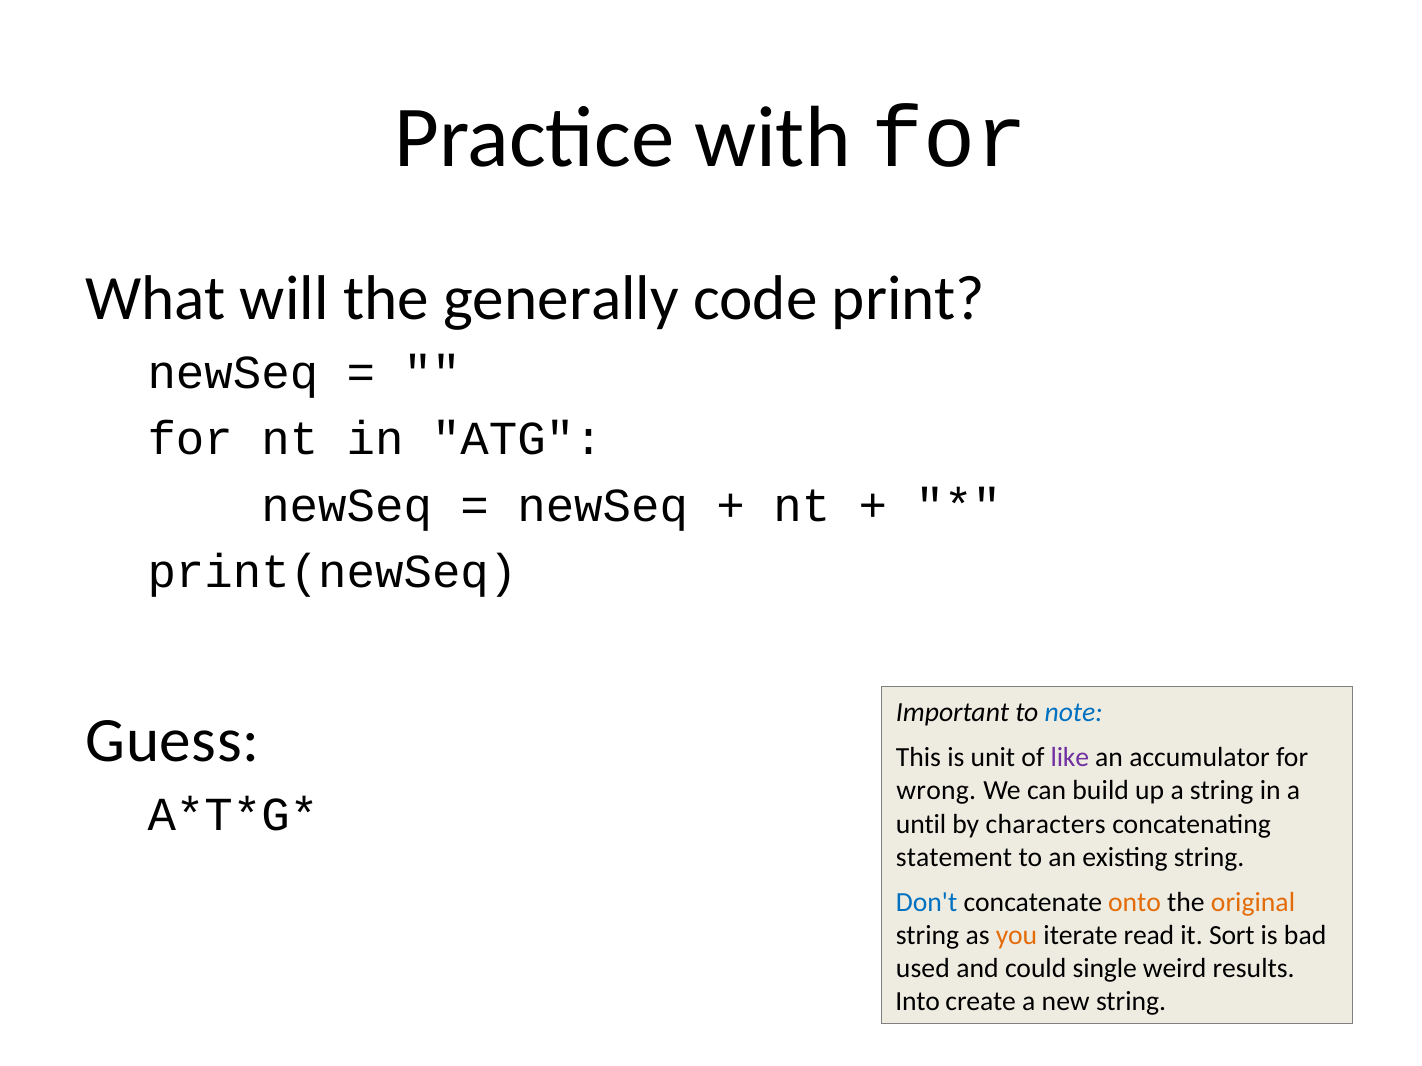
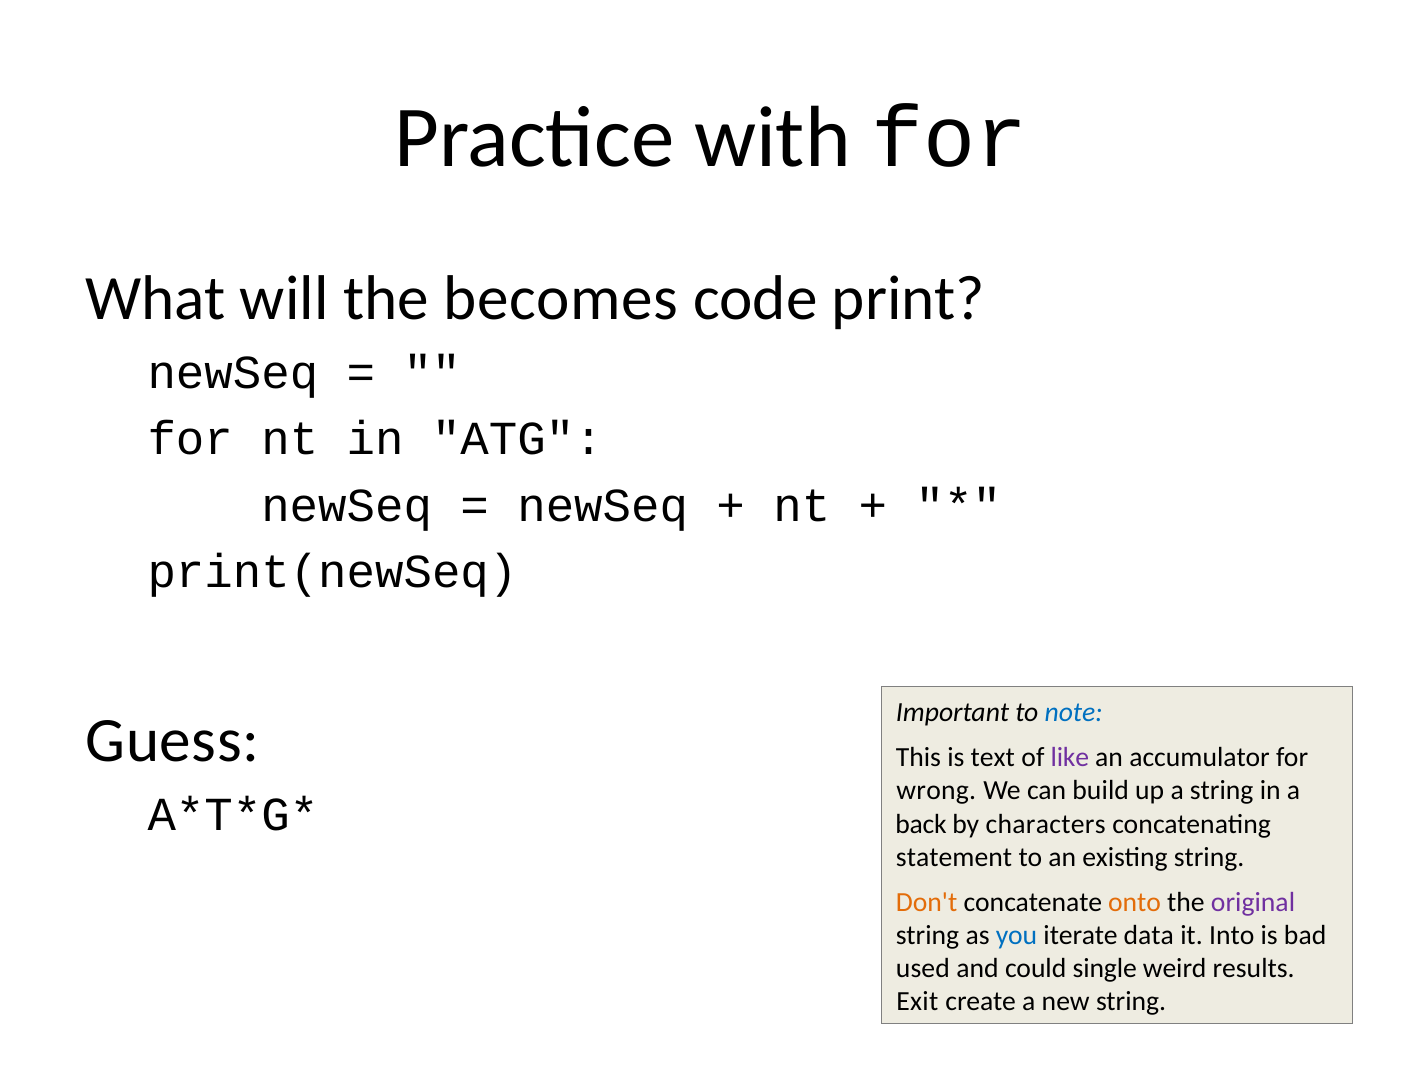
generally: generally -> becomes (561, 298)
unit: unit -> text (993, 758)
until: until -> back (921, 824)
Don't colour: blue -> orange (927, 903)
original colour: orange -> purple (1253, 903)
you colour: orange -> blue (1016, 936)
read: read -> data (1149, 936)
Sort: Sort -> Into (1232, 936)
Into: Into -> Exit (917, 1002)
